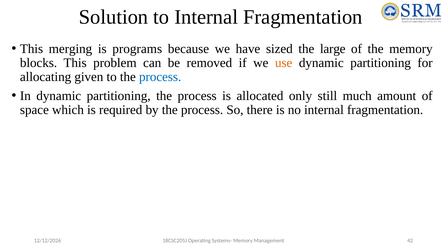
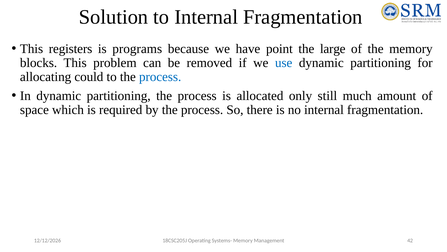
merging: merging -> registers (71, 49)
sized: sized -> point (279, 49)
use colour: orange -> blue (284, 63)
given: given -> could (89, 77)
